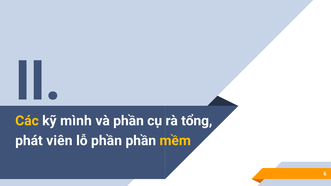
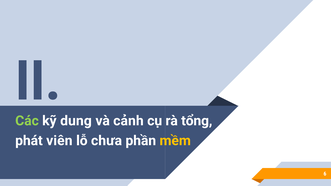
Các colour: yellow -> light green (27, 121)
mình: mình -> dung (76, 121)
và phần: phần -> cảnh (128, 121)
lỗ phần: phần -> chưa (107, 141)
